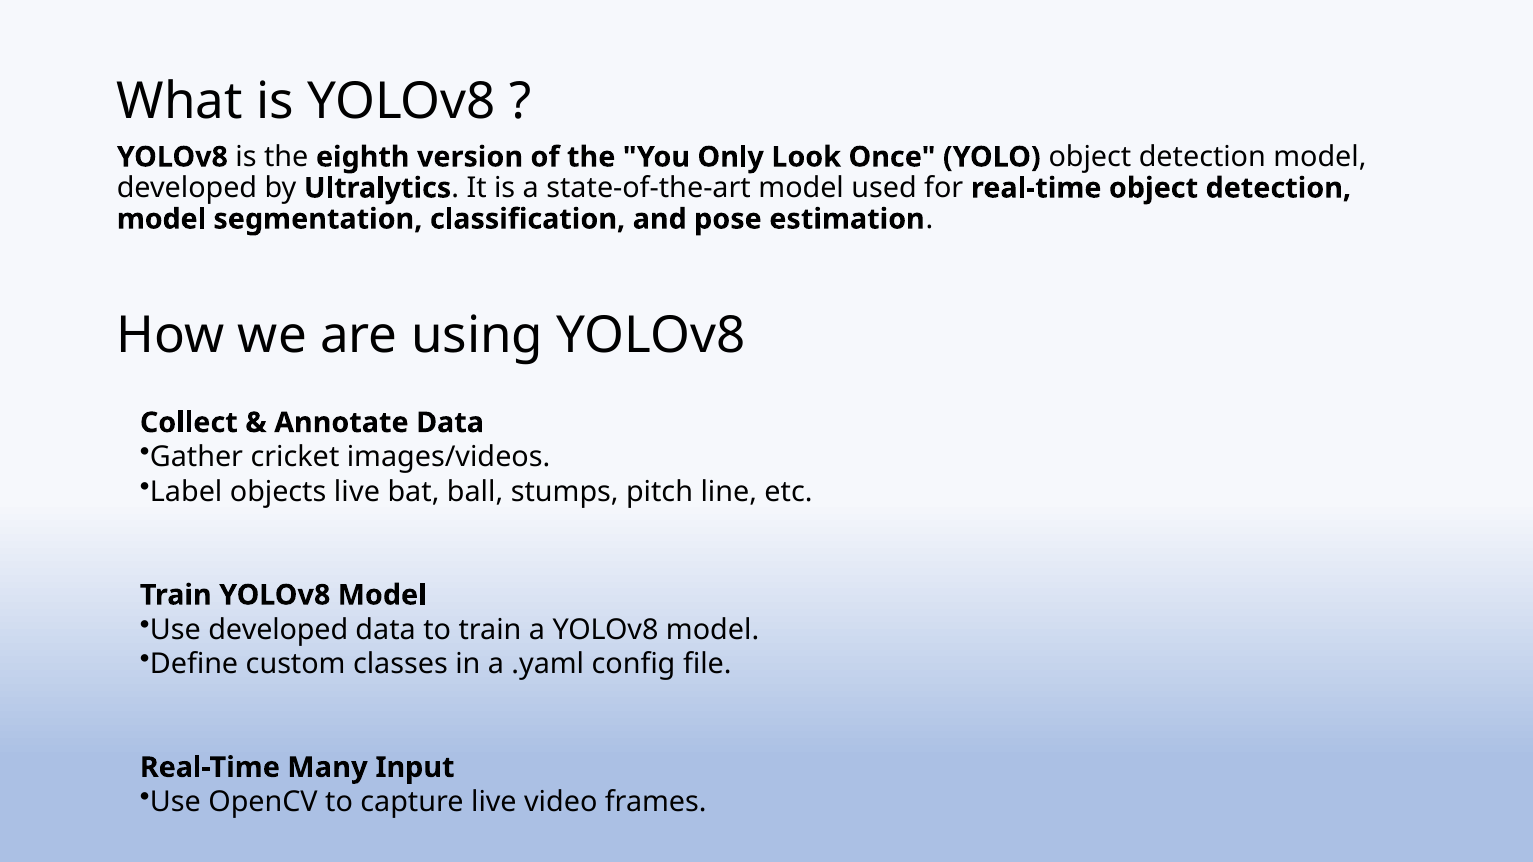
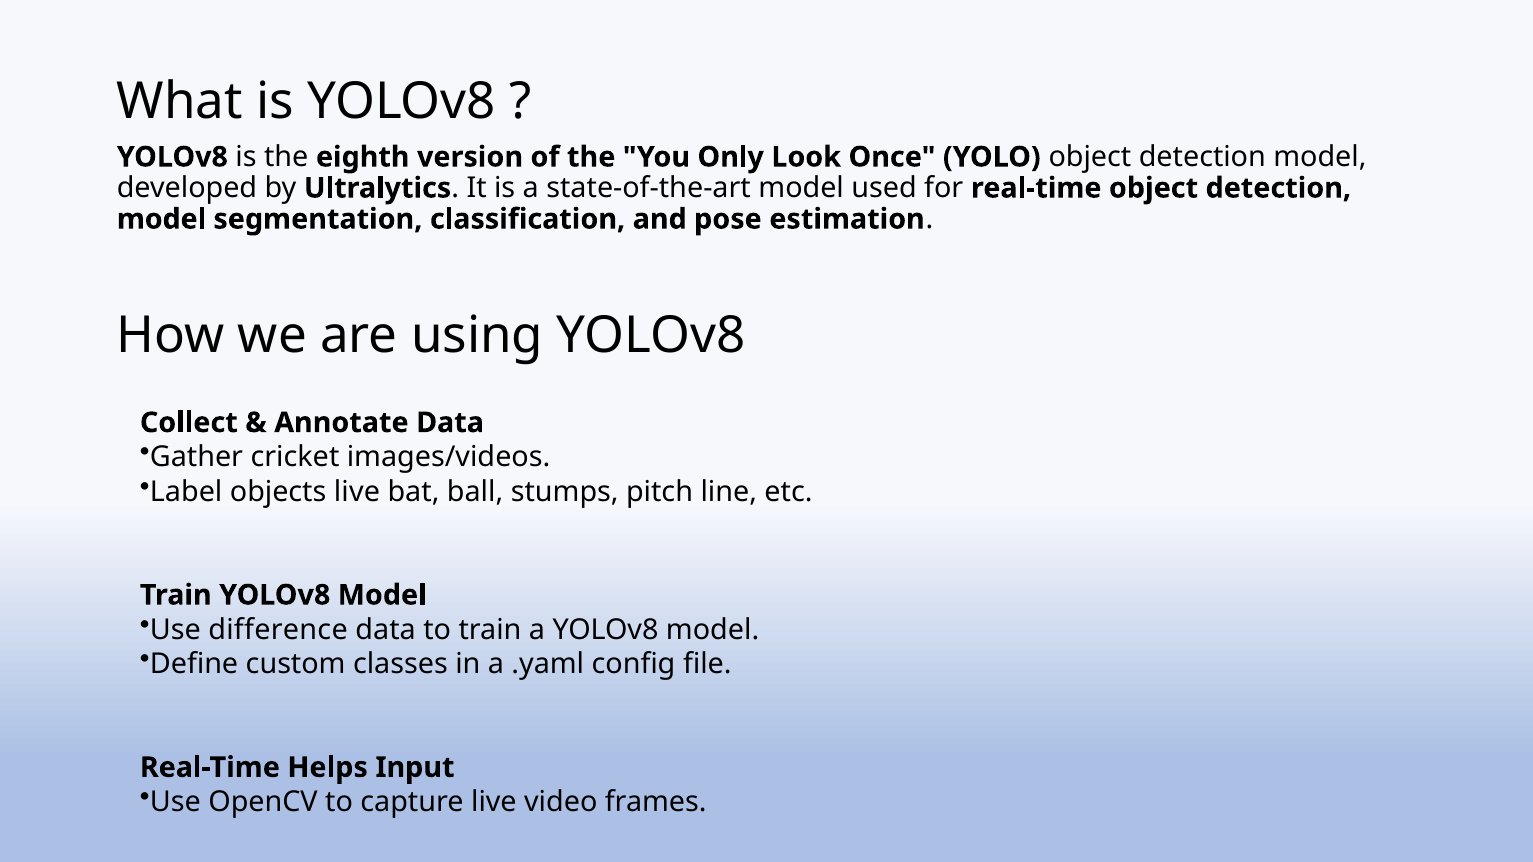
Use developed: developed -> difference (278, 630)
Many: Many -> Helps (328, 768)
